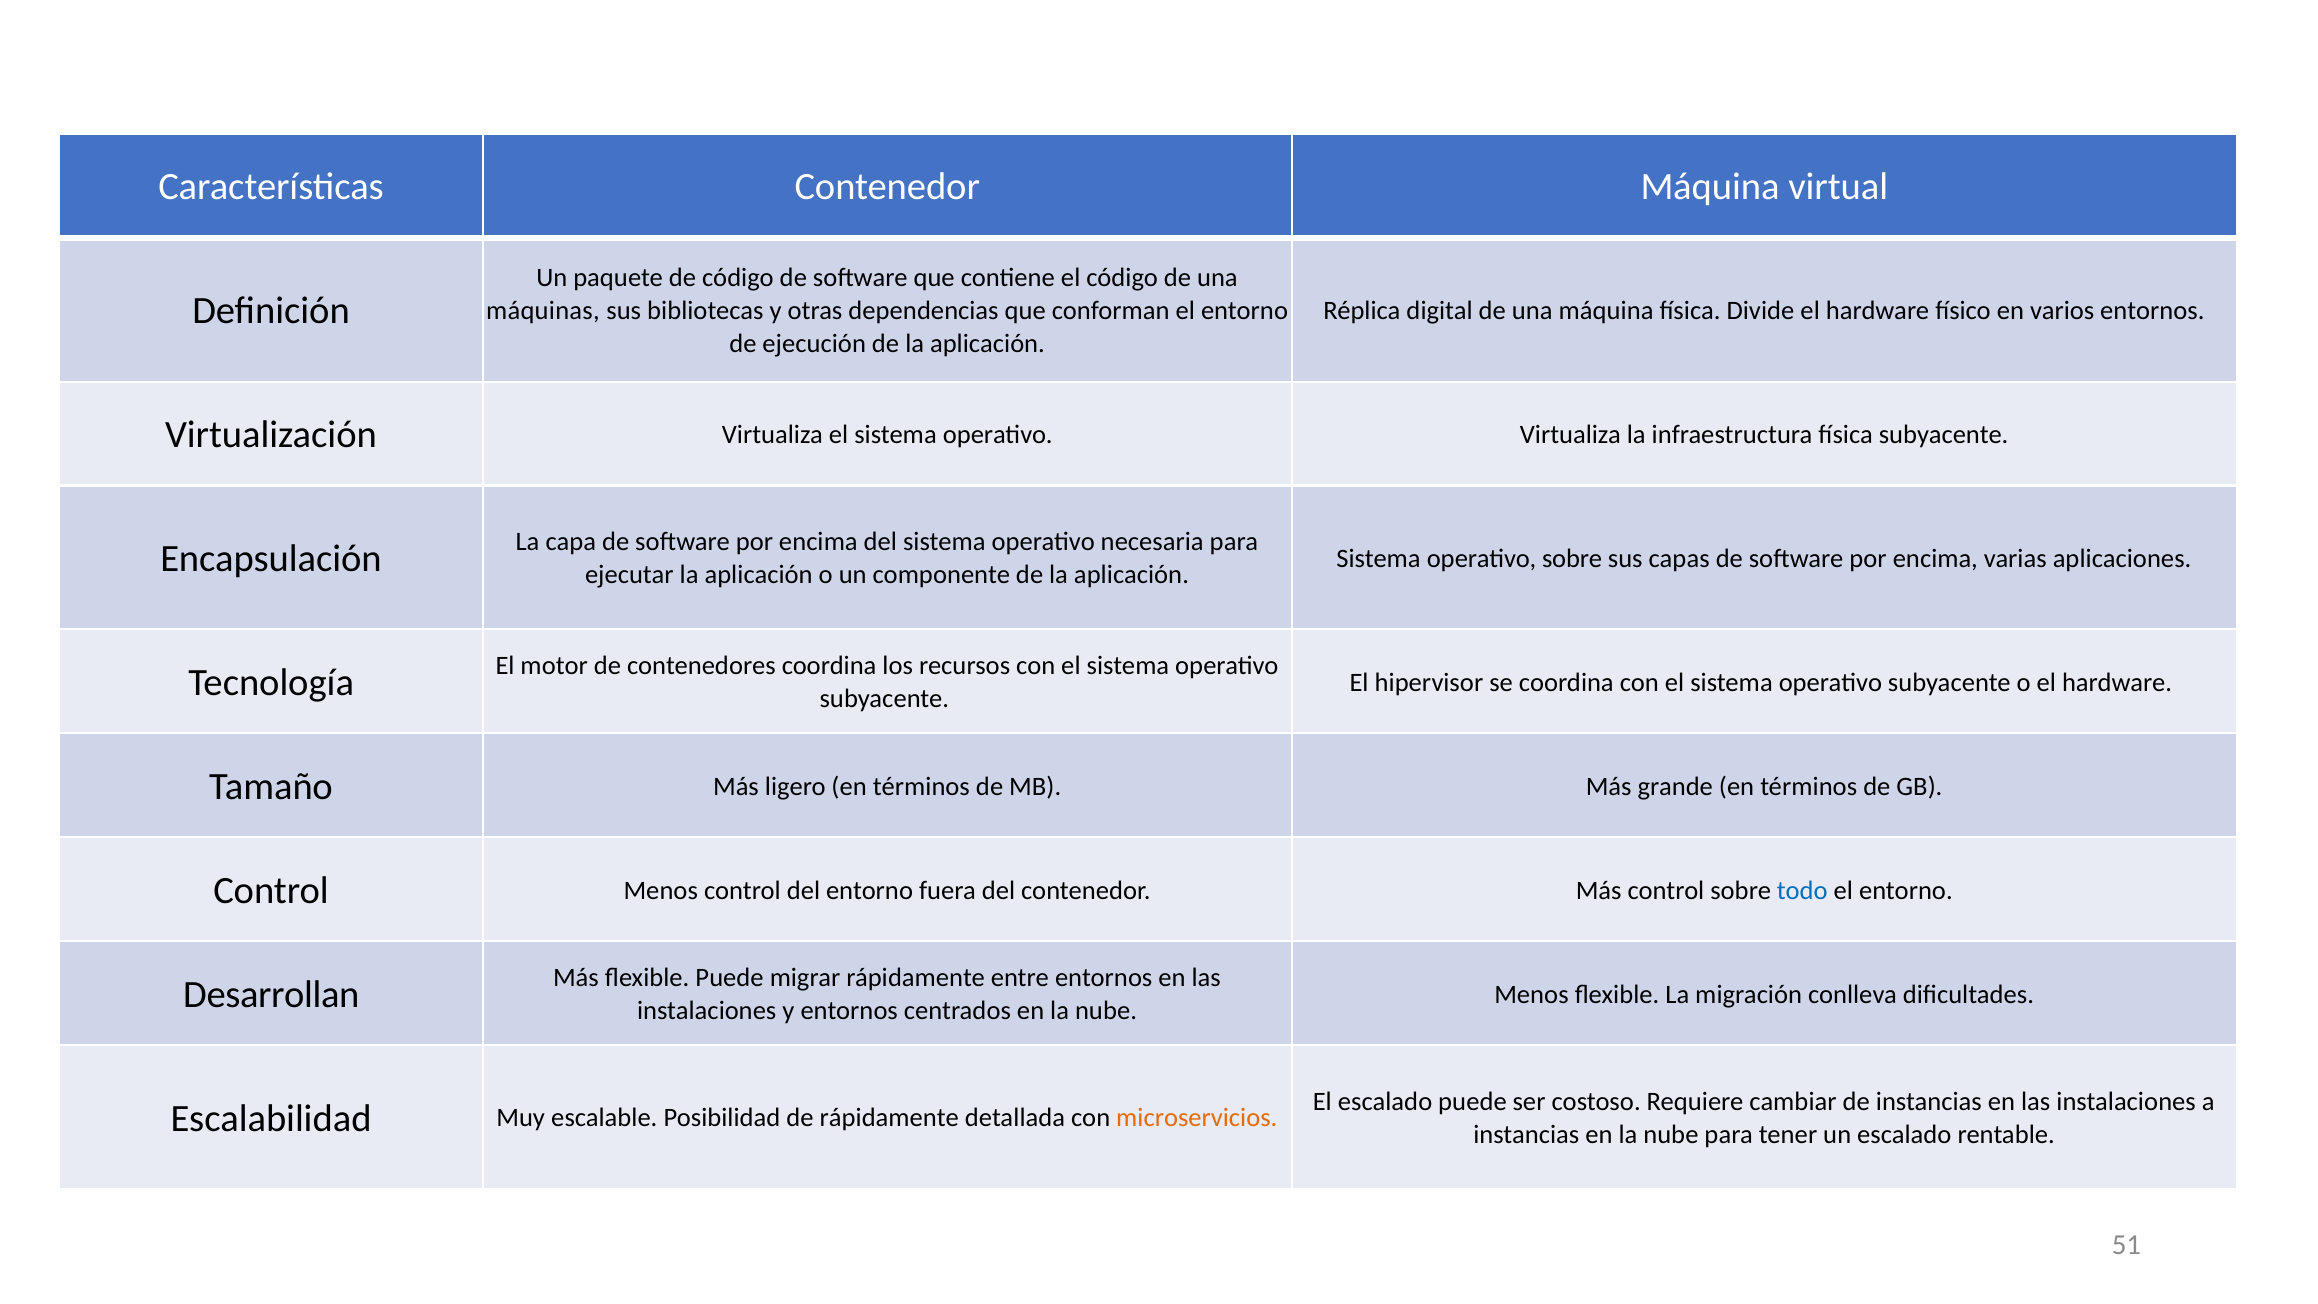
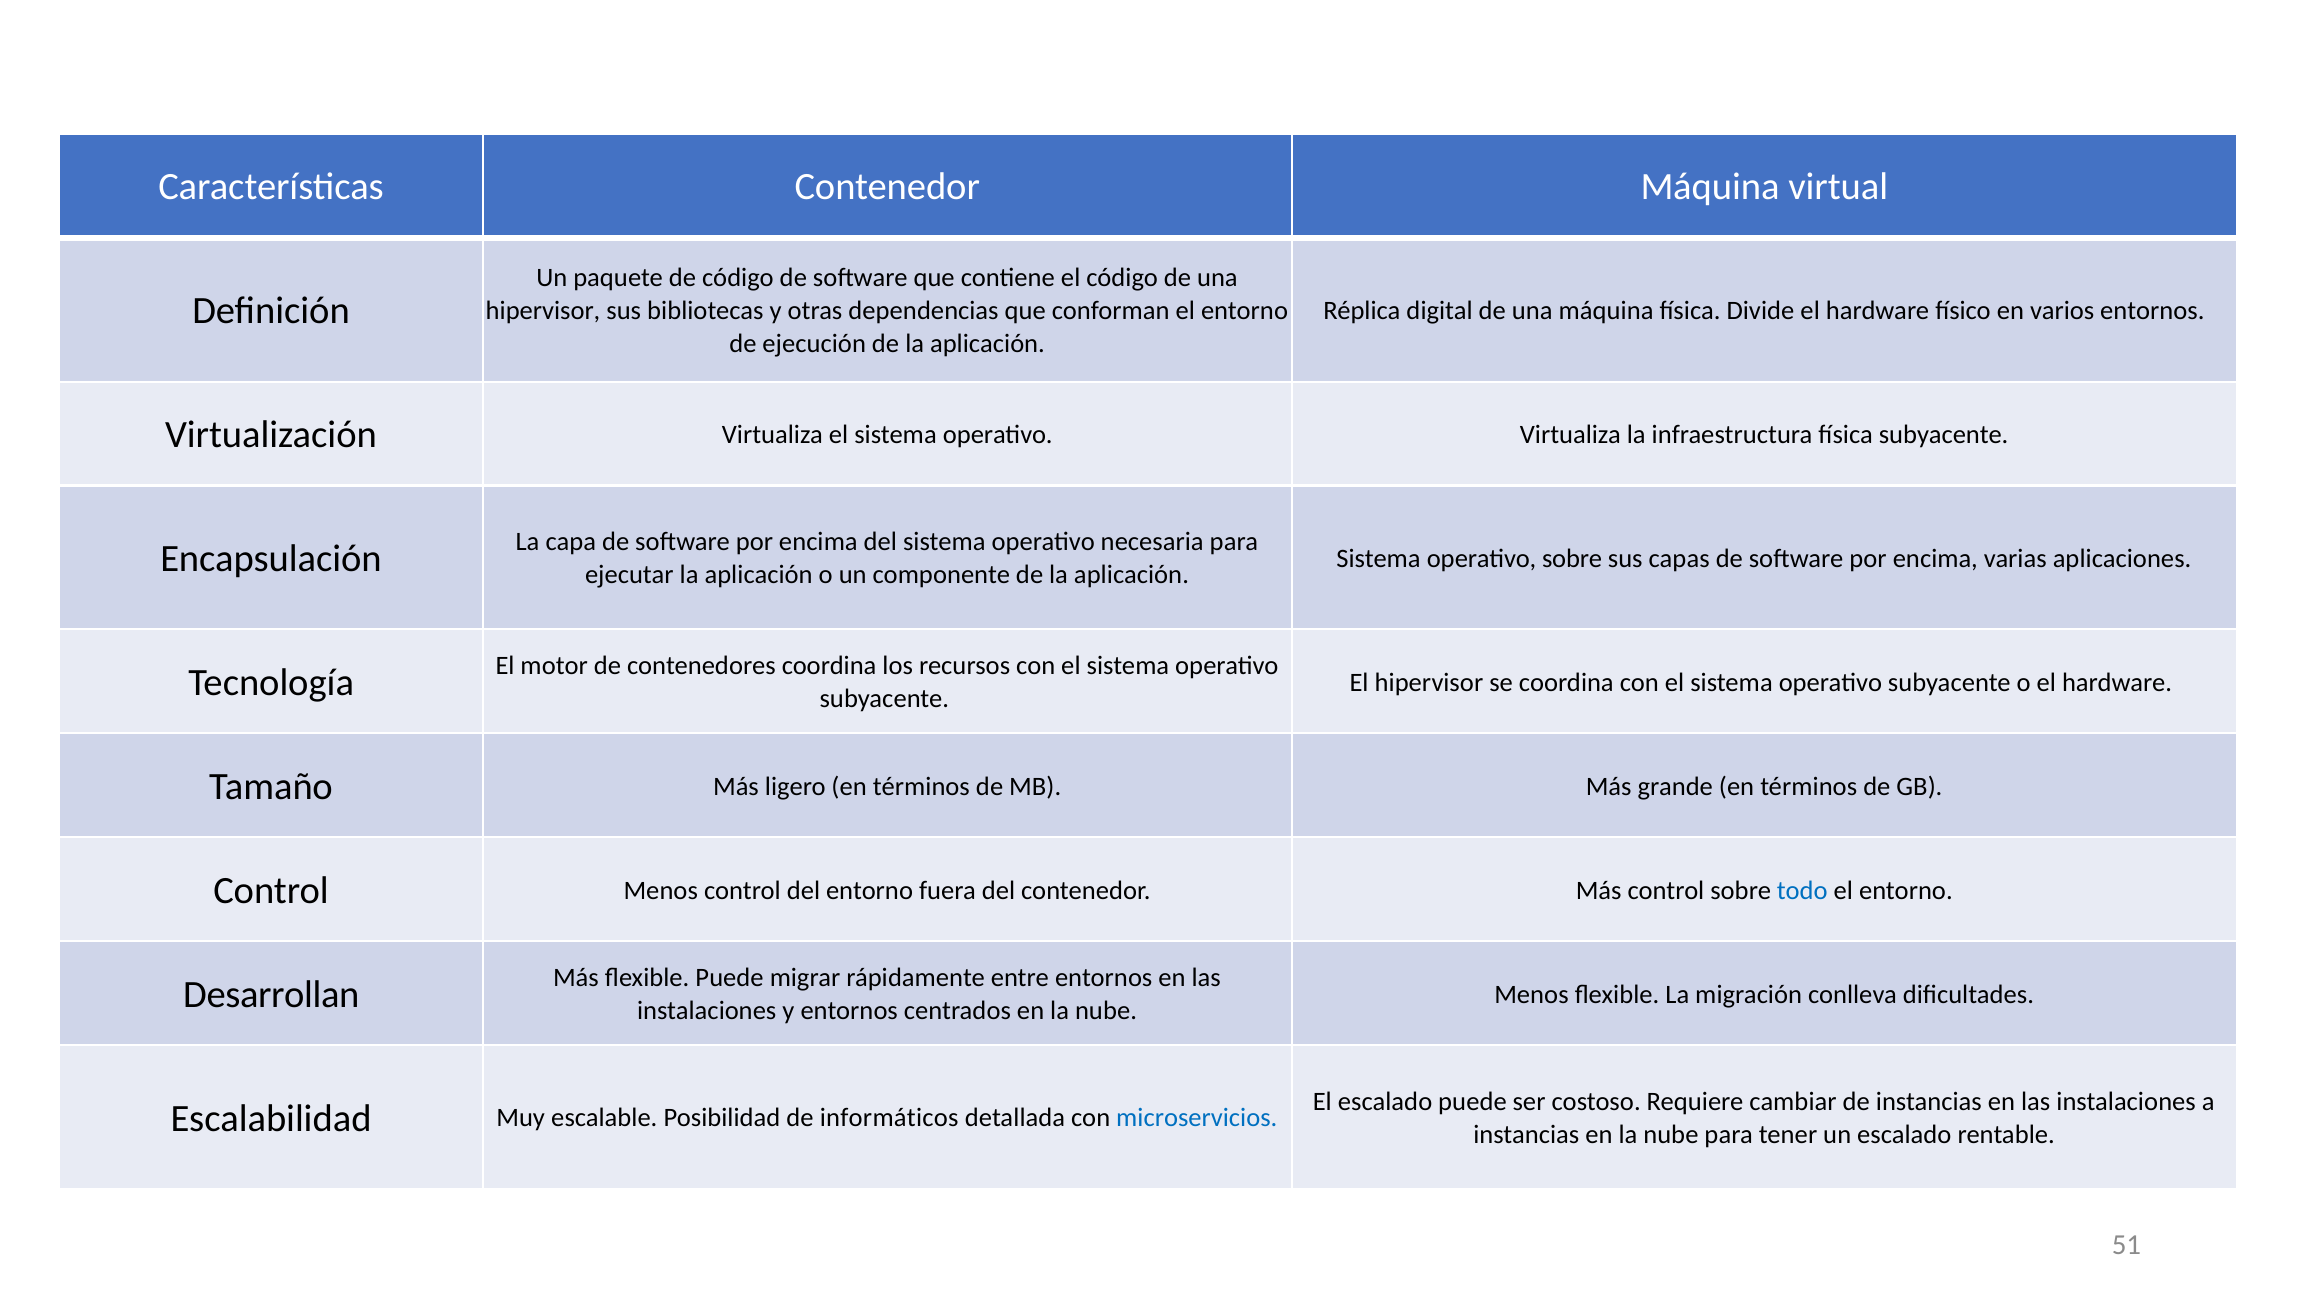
máquinas: máquinas -> hipervisor (543, 311)
de rápidamente: rápidamente -> informáticos (889, 1118)
microservicios colour: orange -> blue (1197, 1118)
